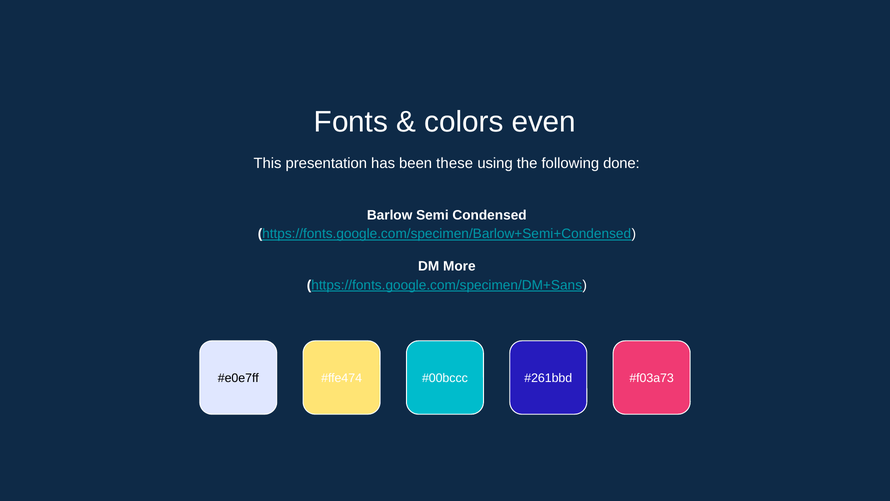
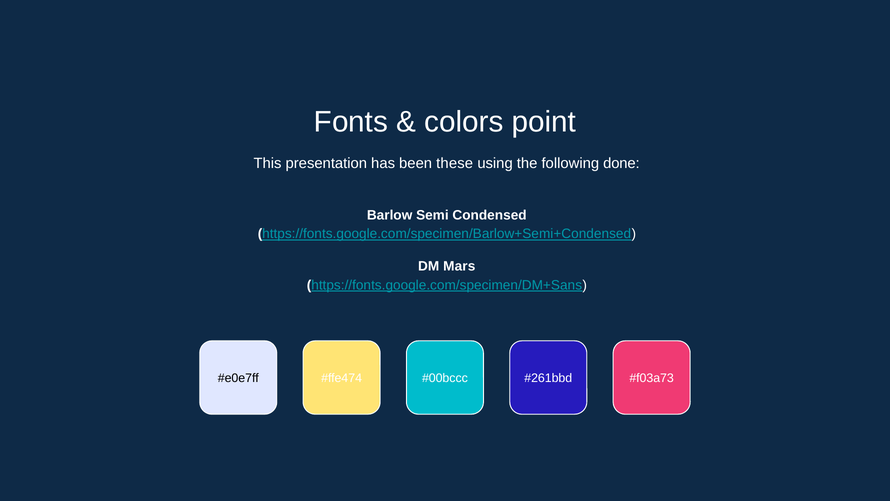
even: even -> point (544, 122)
More: More -> Mars (459, 266)
